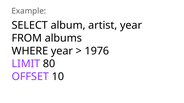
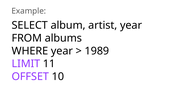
1976: 1976 -> 1989 (97, 51)
80: 80 -> 11 (49, 64)
